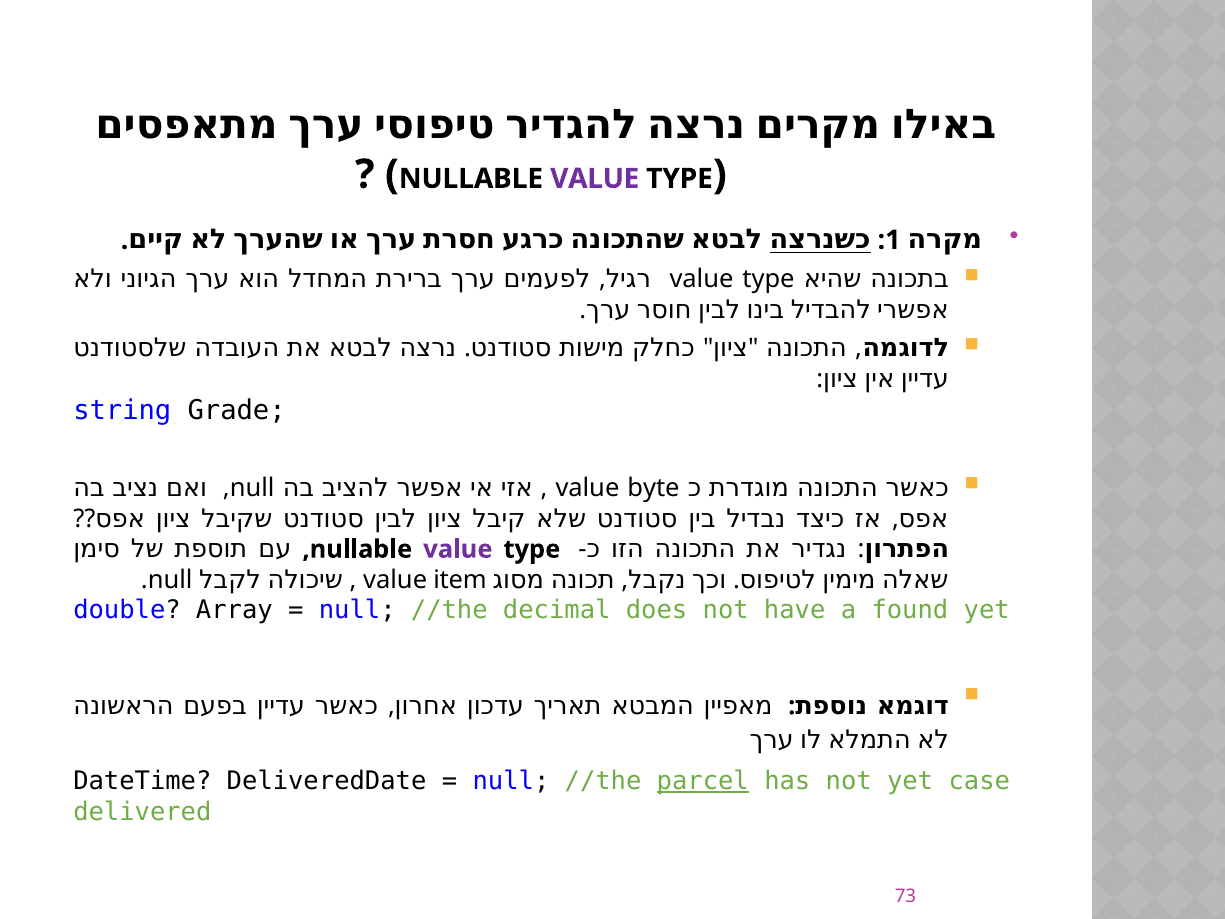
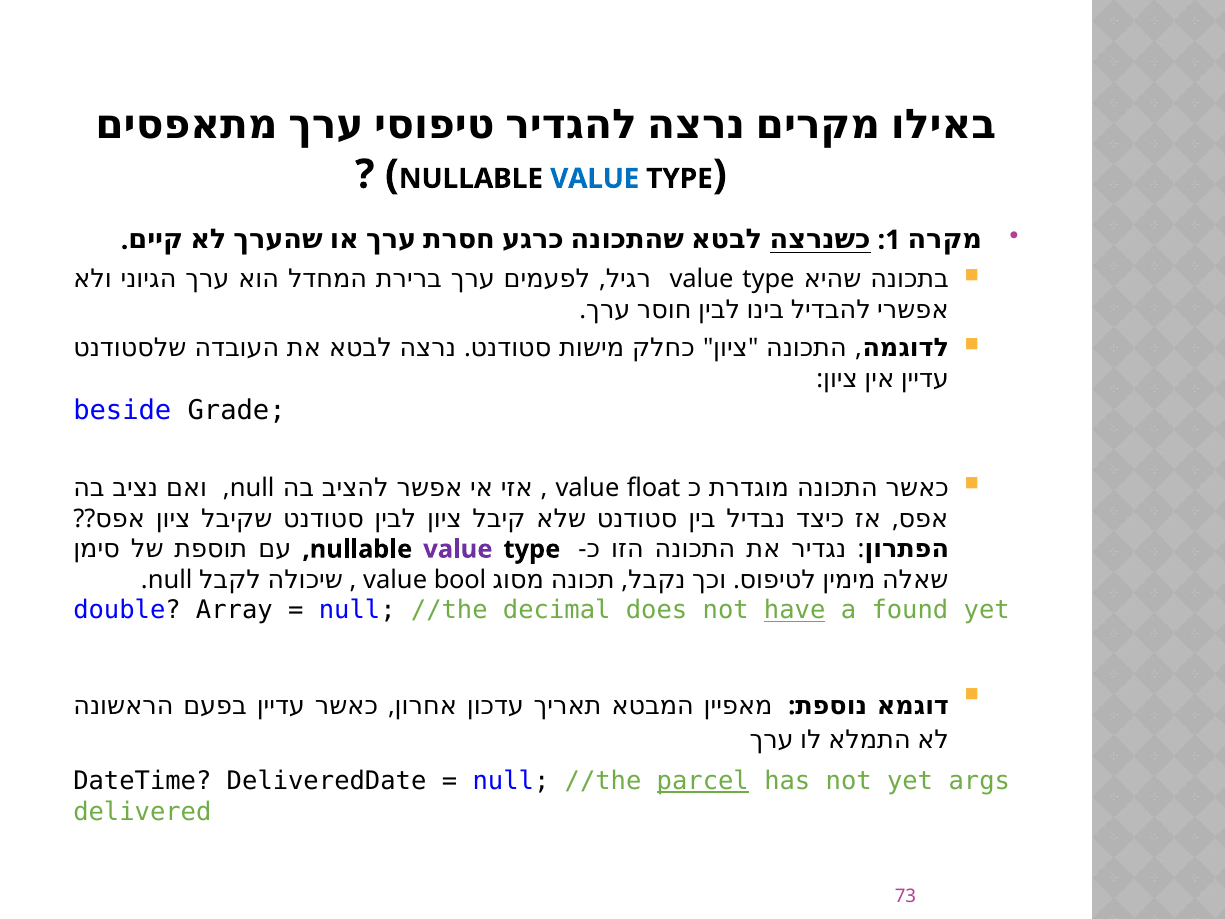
VALUE colour: purple -> blue (595, 179)
string: string -> beside (122, 410)
byte: byte -> float (654, 488)
item: item -> bool (460, 580)
have underline: none -> present (795, 610)
case: case -> args (979, 781)
